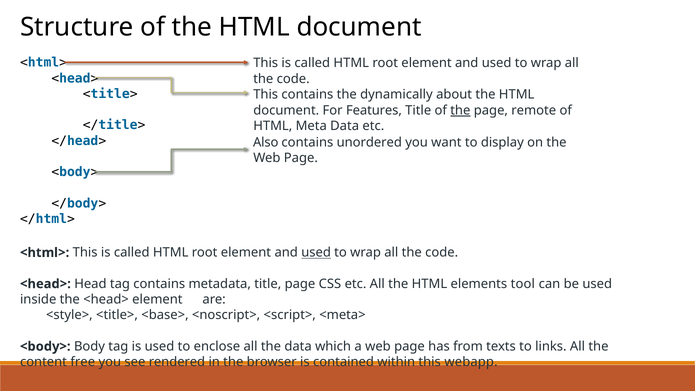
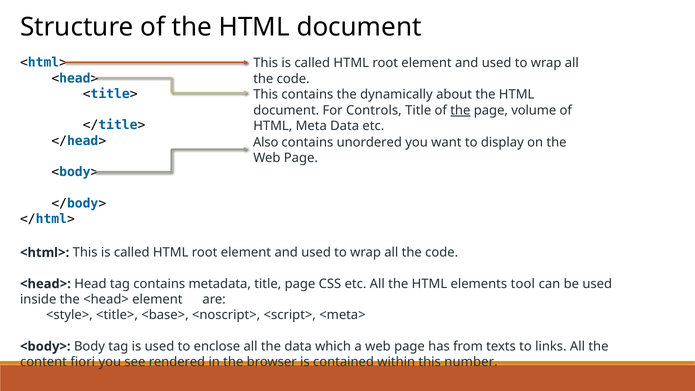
Features: Features -> Controls (374, 110)
remote: remote -> volume (534, 110)
used underline: present -> none (316, 253)
free: free -> fiori (83, 362)
webapp: webapp -> number (471, 362)
